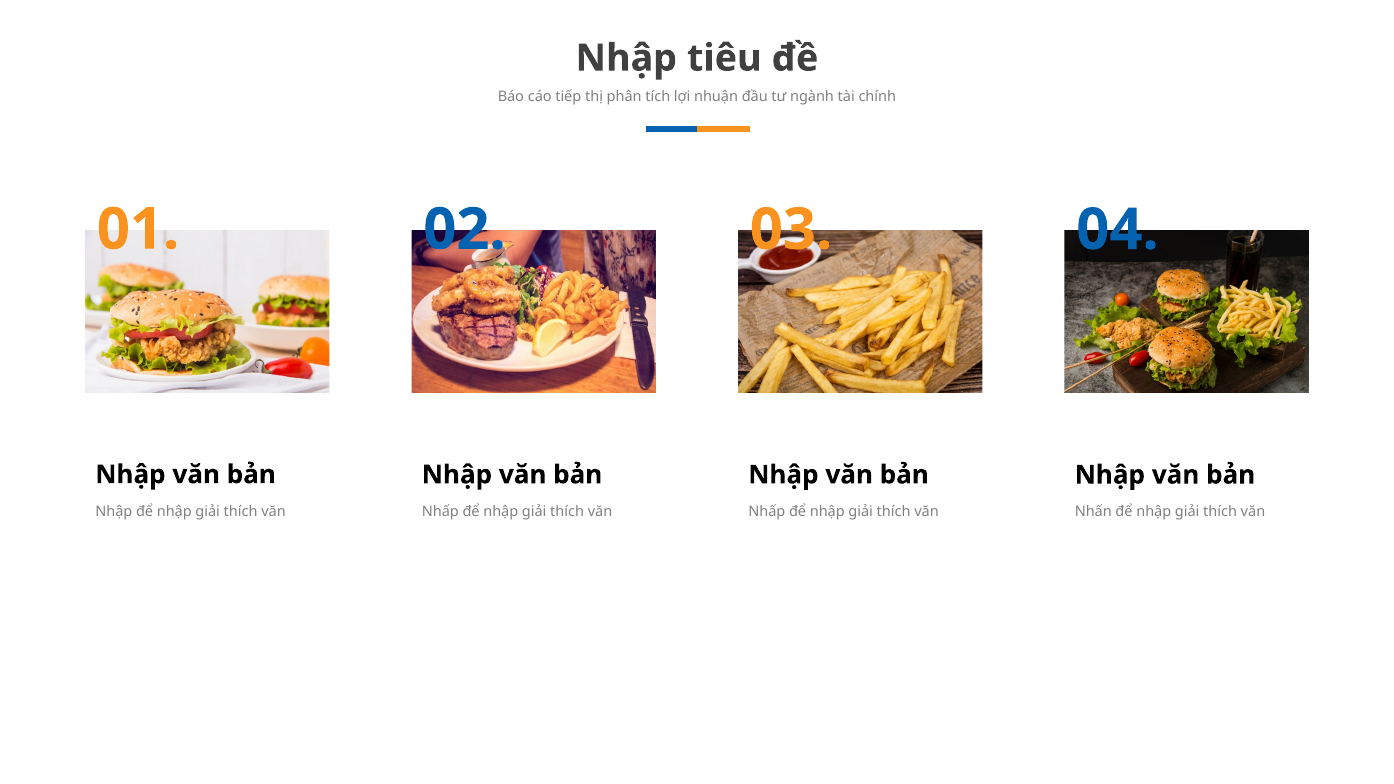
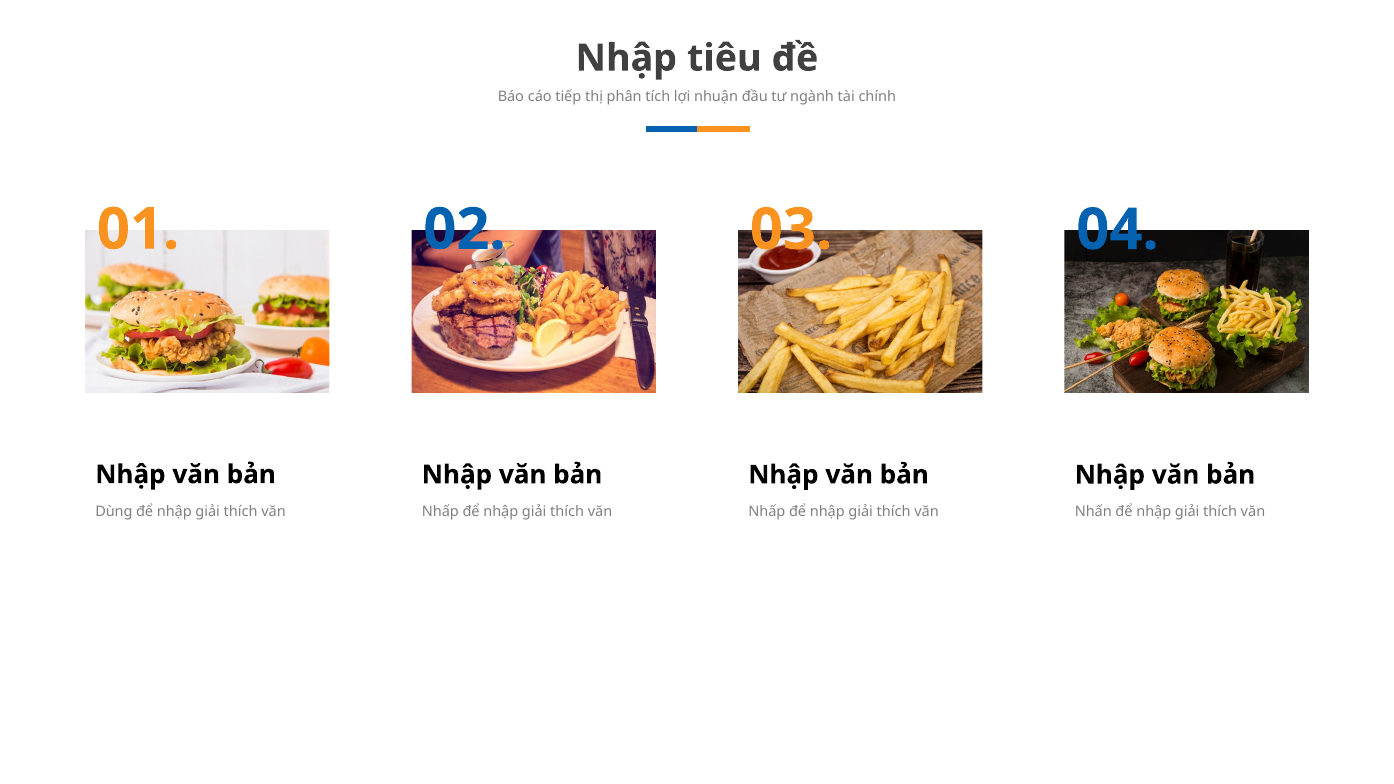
Nhập: Nhập -> Dùng (114, 512)
